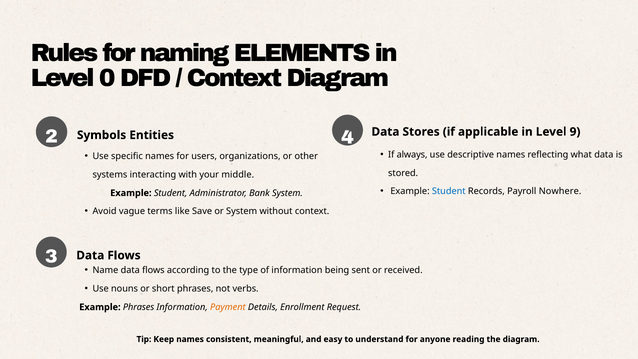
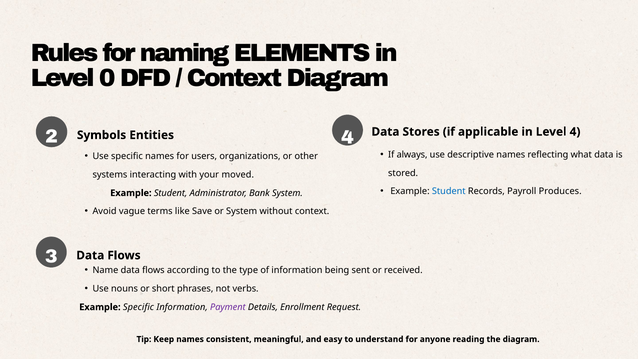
Level 9: 9 -> 4 (575, 132)
middle: middle -> moved (238, 175)
Nowhere: Nowhere -> Produces (560, 191)
Example Phrases: Phrases -> Specific (138, 307)
Payment colour: orange -> purple (228, 307)
